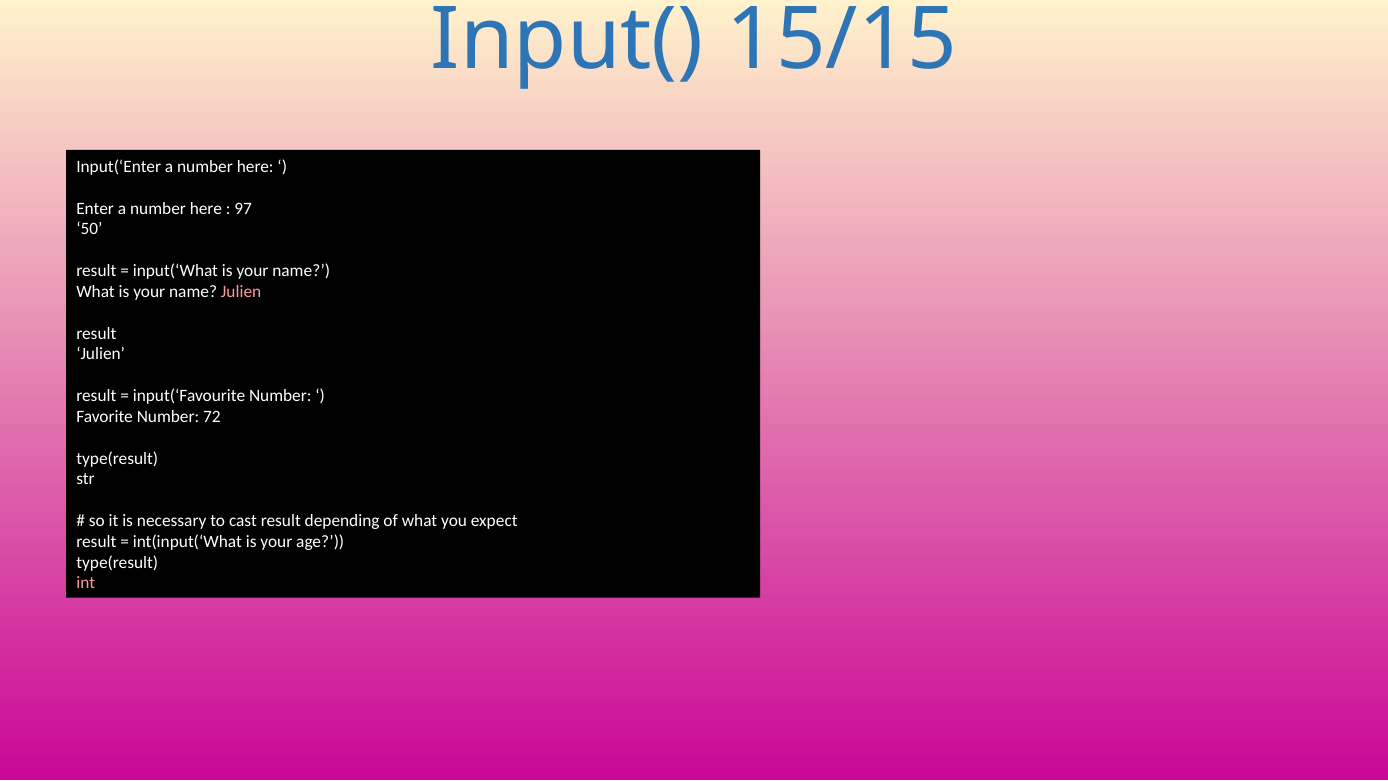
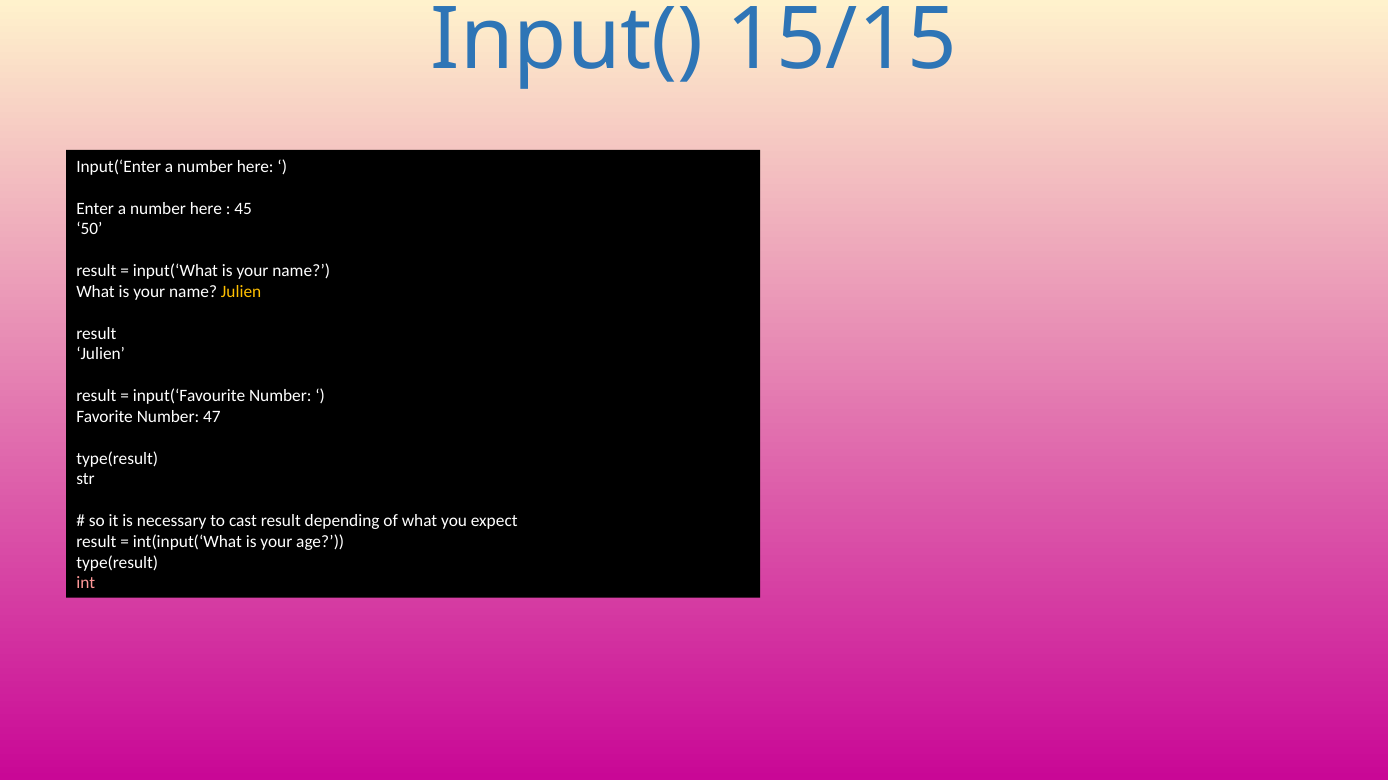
97: 97 -> 45 (243, 208)
Julien colour: pink -> yellow (241, 292)
Number 72: 72 -> 47 (212, 416)
